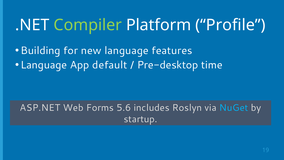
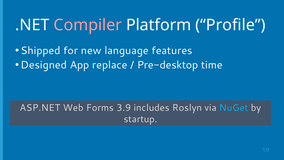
Compiler colour: light green -> pink (88, 25)
Building: Building -> Shipped (40, 50)
Language: Language -> Designed (44, 65)
default: default -> replace (110, 65)
5.6: 5.6 -> 3.9 (124, 108)
